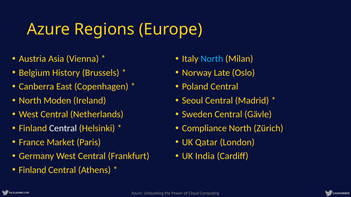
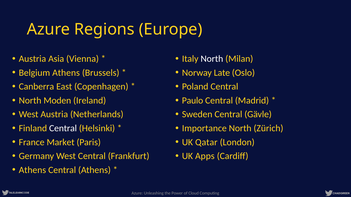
North colour: light blue -> white (212, 59)
Belgium History: History -> Athens (66, 73)
Seoul: Seoul -> Paulo (193, 101)
Central: Central -> Austria (54, 115)
Compliance: Compliance -> Importance (204, 129)
India: India -> Apps (205, 156)
Finland: Finland -> Athens (32, 170)
